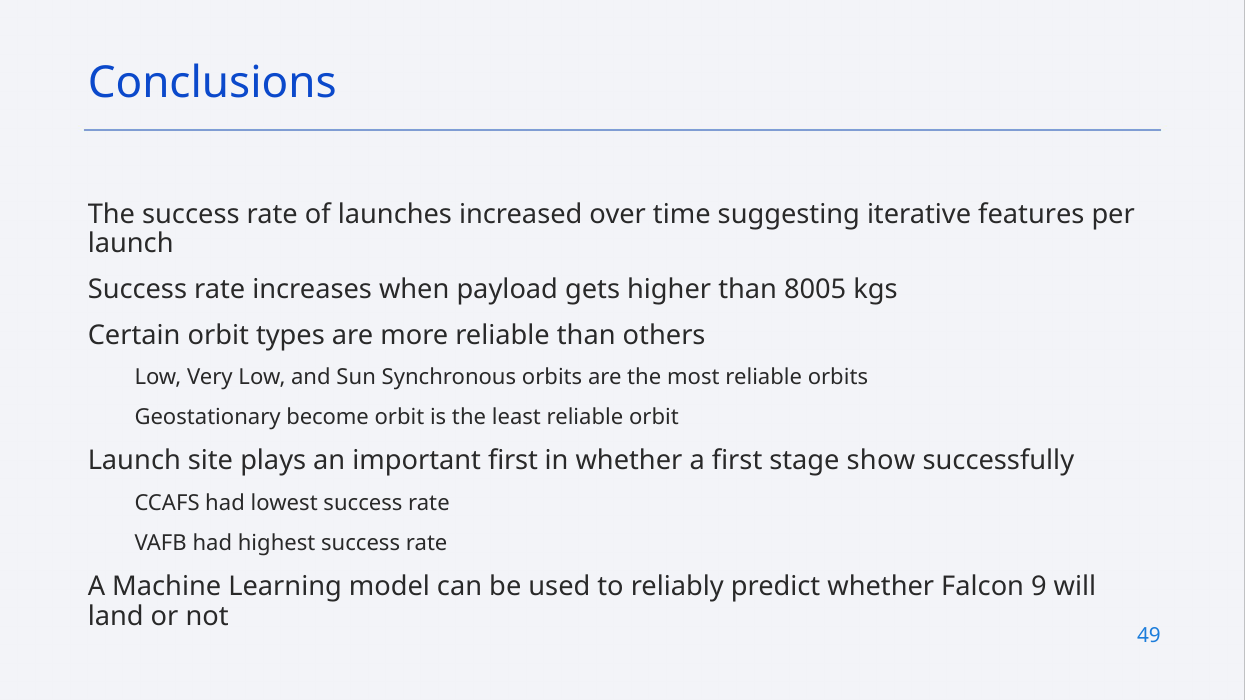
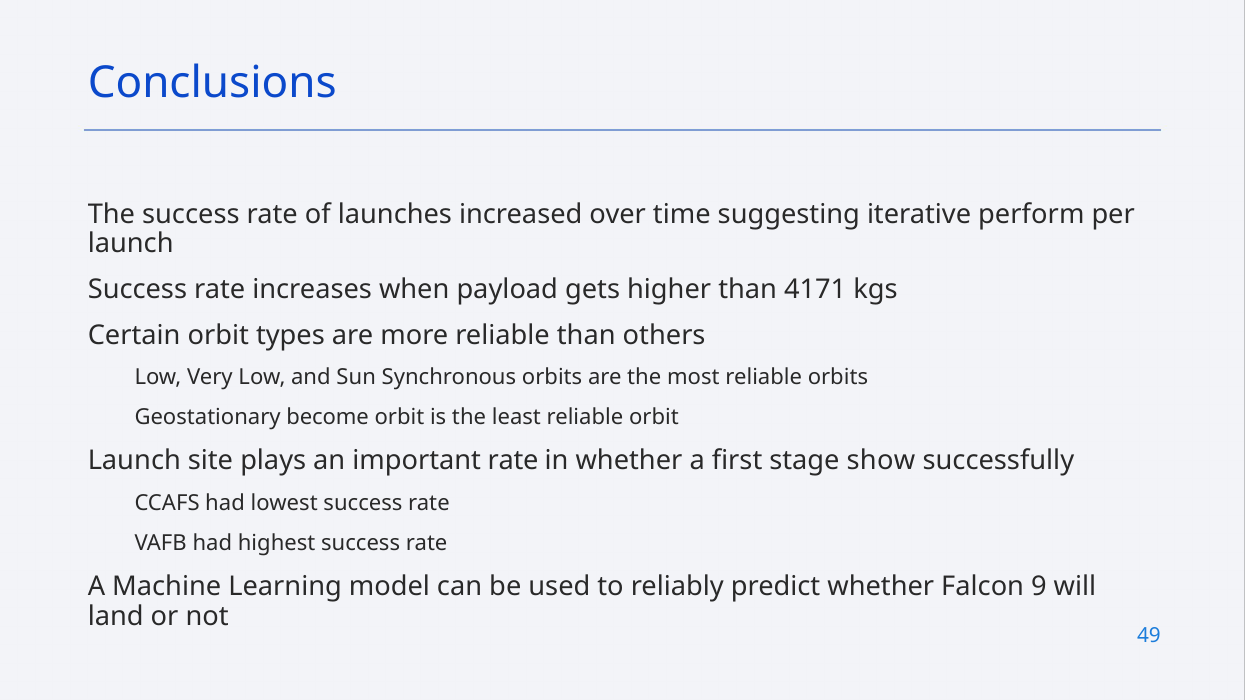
features: features -> perform (1031, 214)
8005: 8005 -> 4171 (815, 289)
important first: first -> rate (513, 461)
